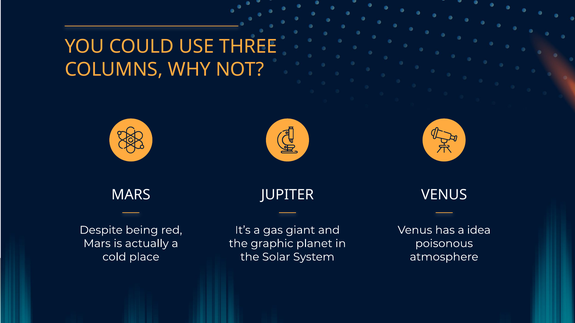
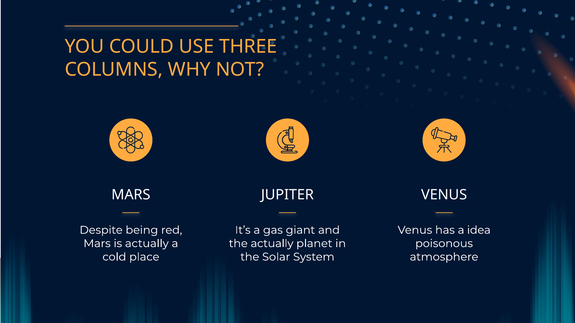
the graphic: graphic -> actually (272, 244)
